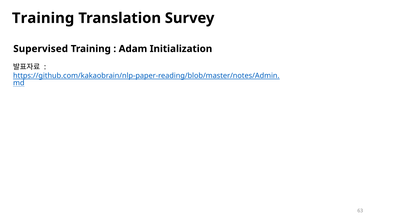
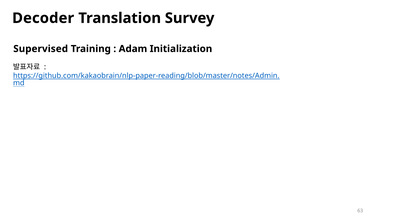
Training: Training -> Decoder (43, 18)
